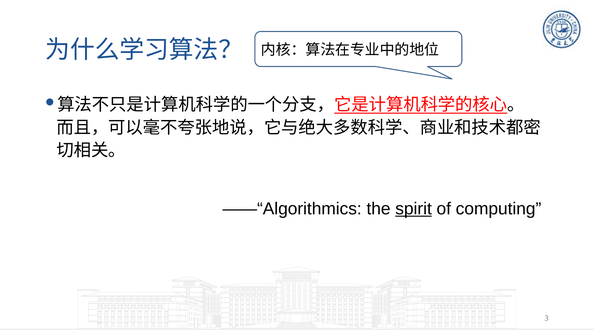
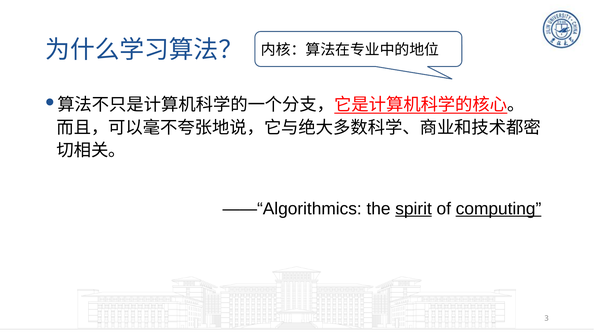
computing underline: none -> present (499, 209)
